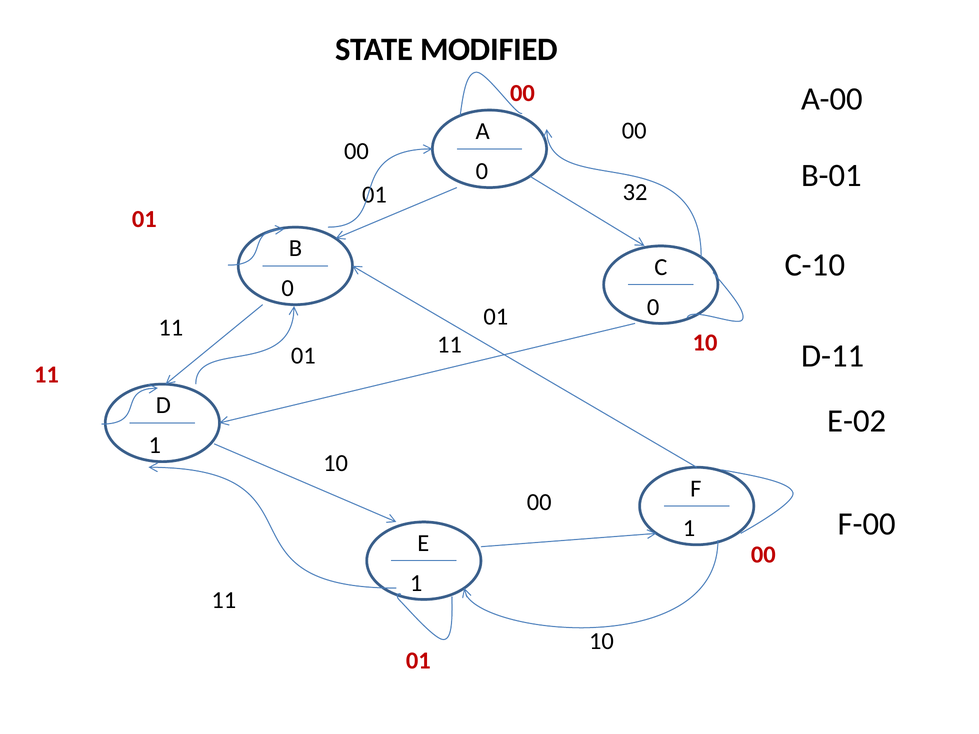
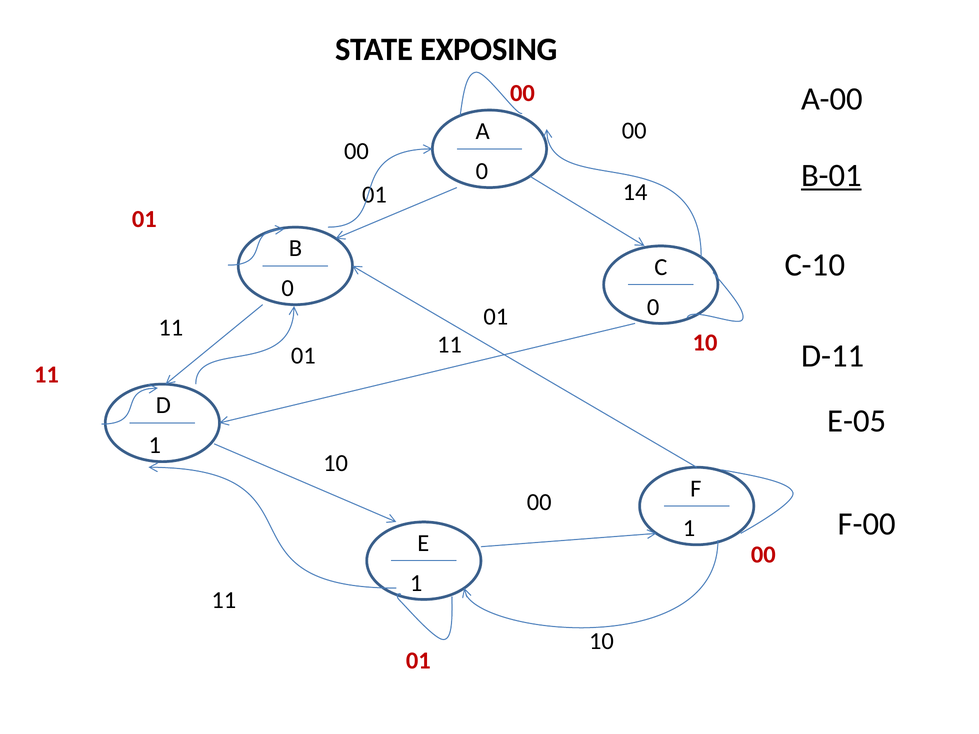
MODIFIED: MODIFIED -> EXPOSING (489, 49)
B-01 underline: none -> present (831, 176)
32: 32 -> 14 (635, 192)
E-02: E-02 -> E-05 (857, 421)
